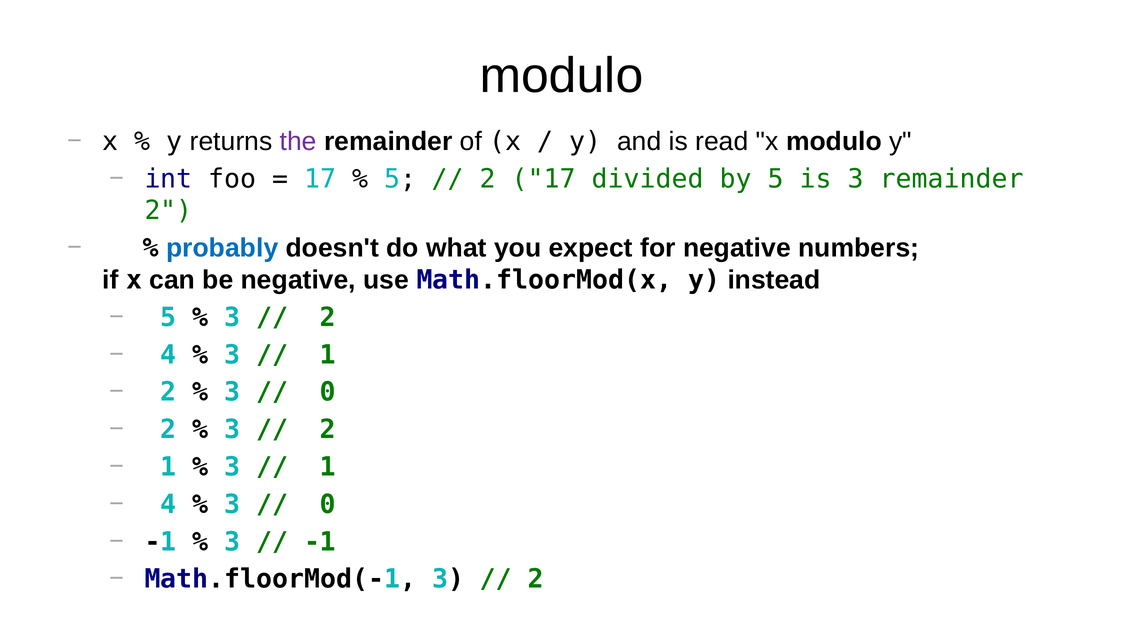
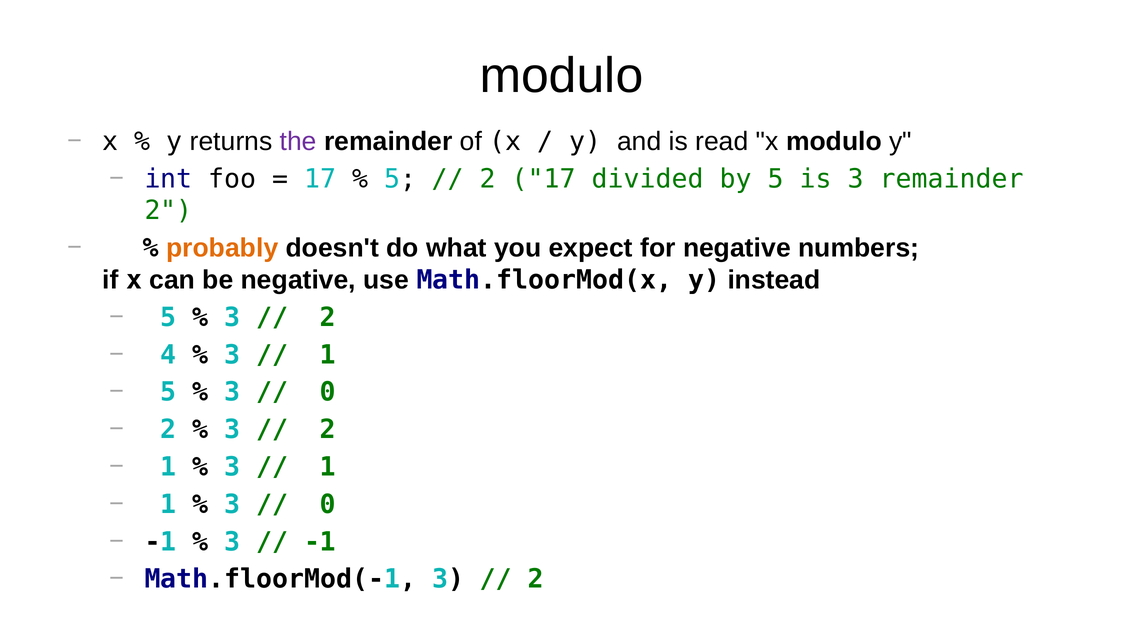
probably colour: blue -> orange (222, 248)
2: 2 -> 5 (168, 393)
4: 4 -> 1 (168, 505)
